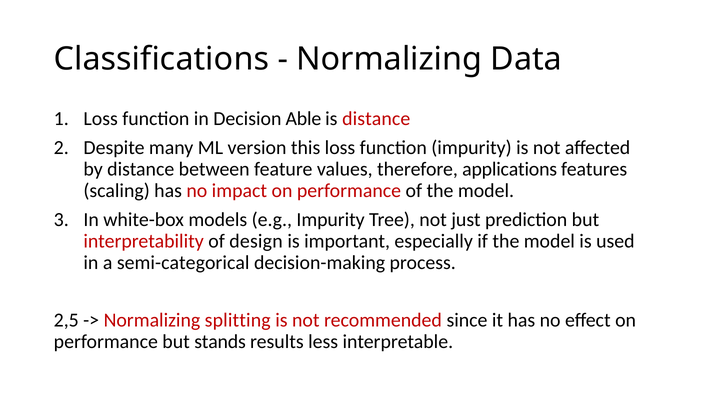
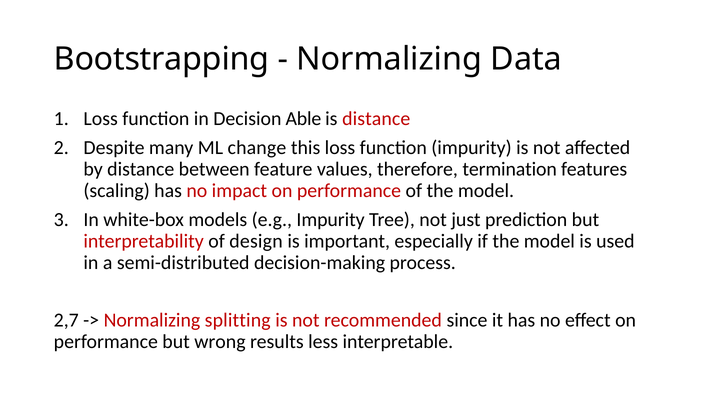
Classifications: Classifications -> Bootstrapping (162, 59)
version: version -> change (257, 148)
applications: applications -> termination (510, 169)
semi-categorical: semi-categorical -> semi-distributed (183, 262)
2,5: 2,5 -> 2,7 (66, 320)
stands: stands -> wrong (220, 341)
